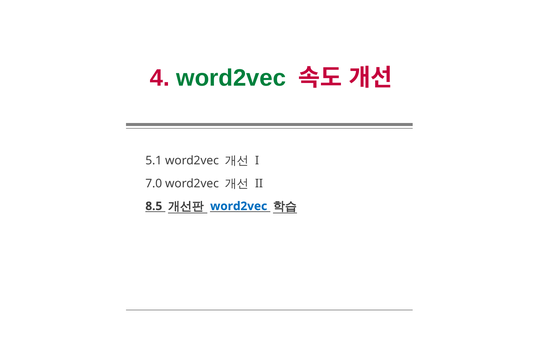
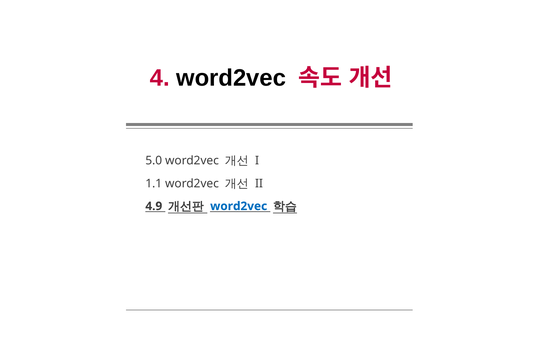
word2vec colour: green -> black (231, 78)
5.1: 5.1 -> 5.0 (154, 161)
7.0: 7.0 -> 1.1 (154, 183)
8.5: 8.5 -> 4.9 (154, 206)
